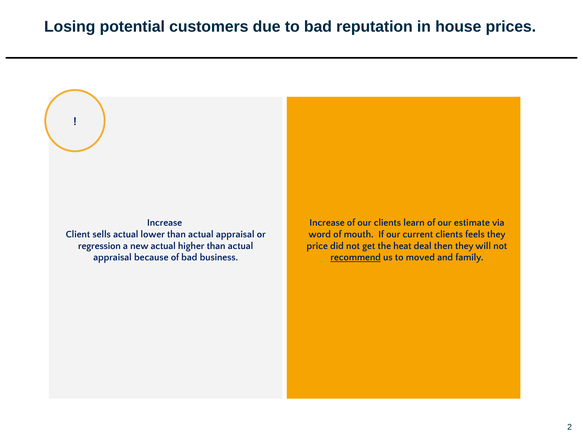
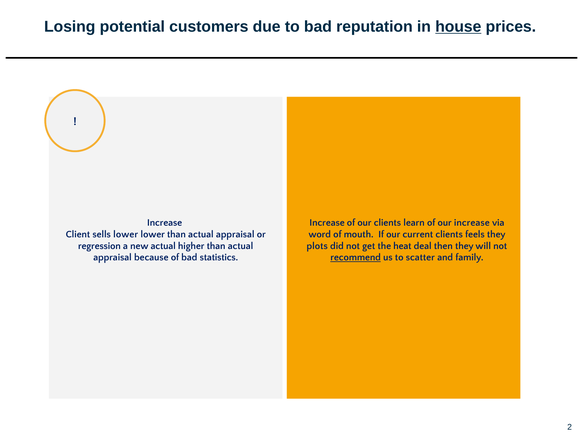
house underline: none -> present (458, 27)
our estimate: estimate -> increase (472, 223)
sells actual: actual -> lower (126, 234)
price: price -> plots (317, 246)
business: business -> statistics (219, 258)
moved: moved -> scatter (420, 258)
